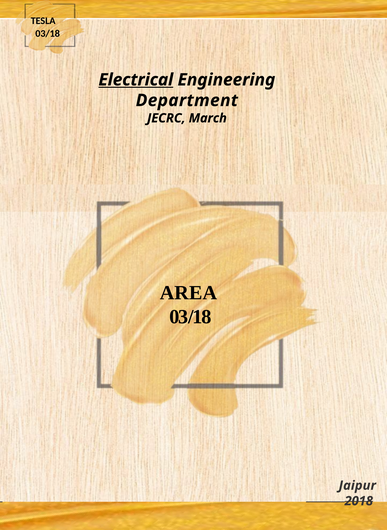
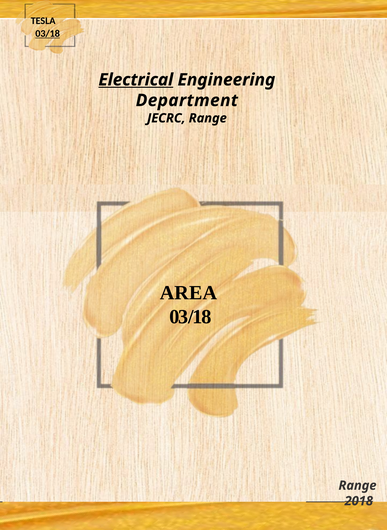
03/18 underline: none -> present (48, 34)
JECRC March: March -> Range (208, 118)
Jaipur: Jaipur -> Range (357, 485)
